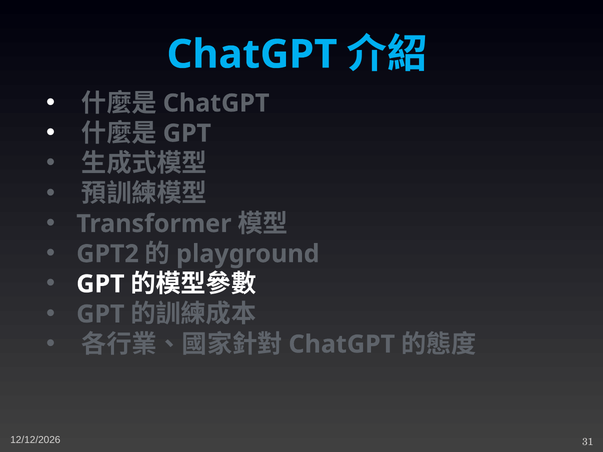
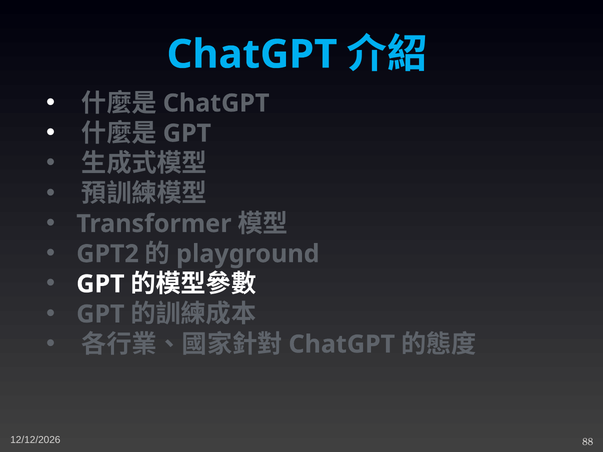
31: 31 -> 88 (588, 442)
